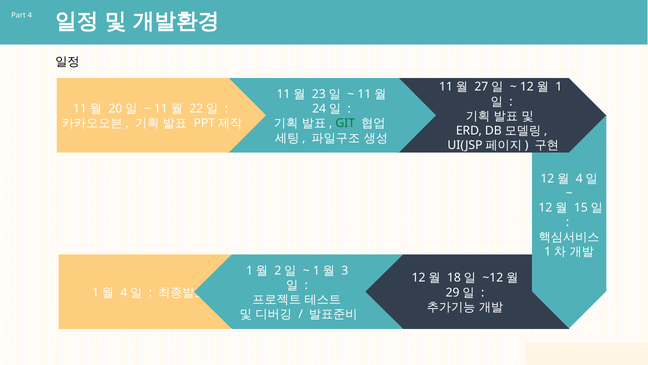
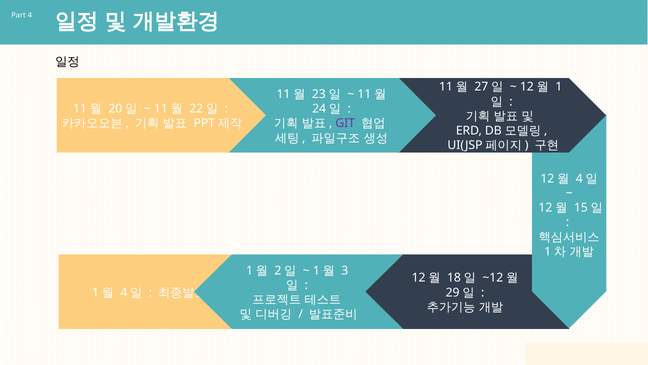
GIT colour: green -> purple (345, 123)
